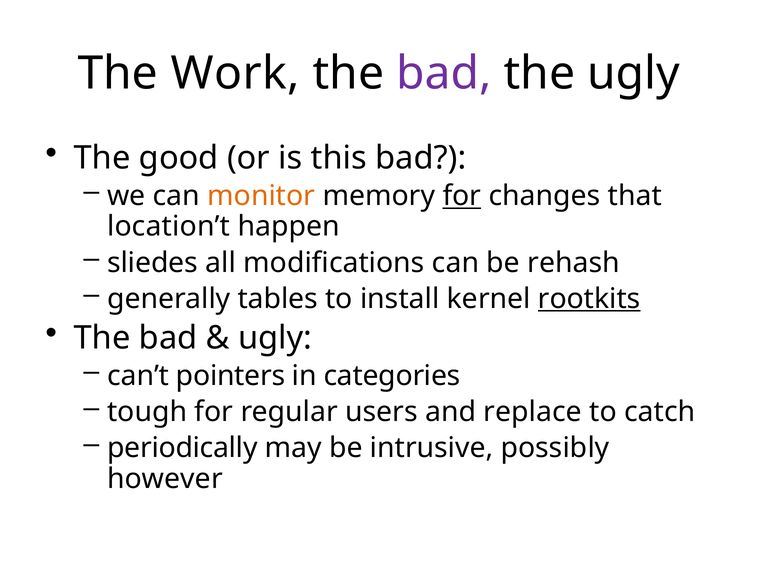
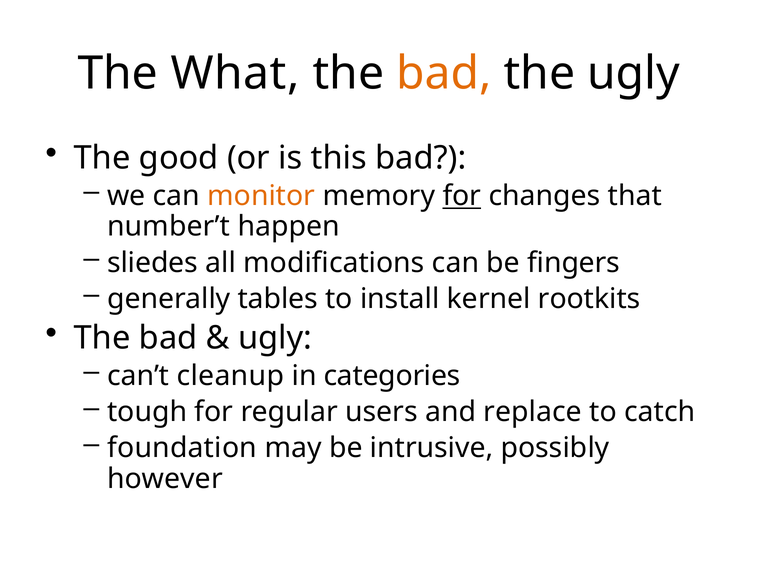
Work: Work -> What (235, 73)
bad colour: purple -> orange (444, 73)
location’t: location’t -> number’t (169, 227)
rehash: rehash -> fingers (574, 263)
rootkits underline: present -> none (589, 299)
pointers: pointers -> cleanup (230, 376)
periodically: periodically -> foundation (182, 448)
